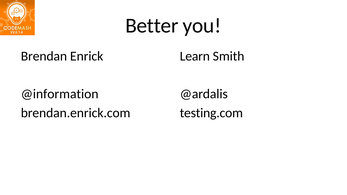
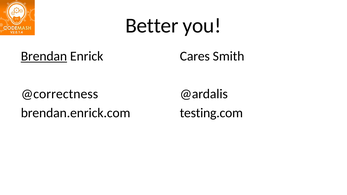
Brendan underline: none -> present (44, 56)
Learn: Learn -> Cares (195, 56)
@information: @information -> @correctness (60, 94)
